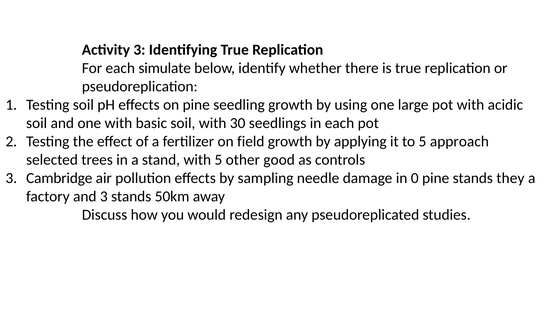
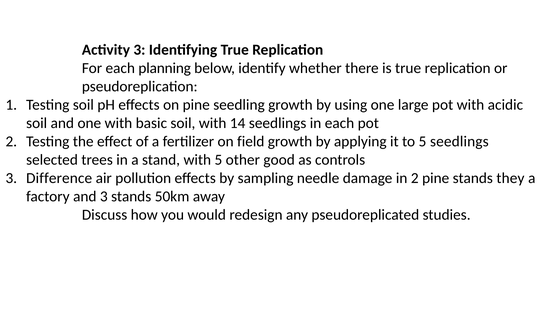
simulate: simulate -> planning (165, 68)
30: 30 -> 14 (238, 123)
5 approach: approach -> seedlings (459, 142)
Cambridge: Cambridge -> Difference (59, 178)
in 0: 0 -> 2 (415, 178)
